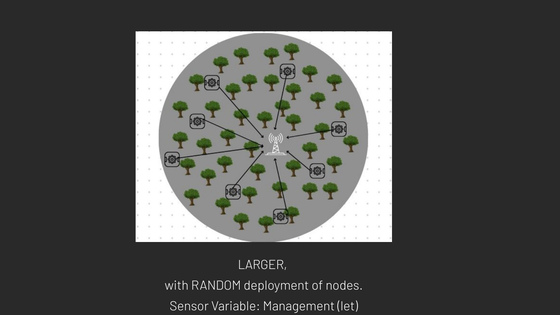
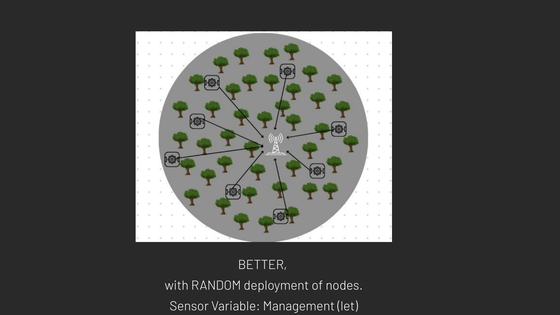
LARGER: LARGER -> BETTER (263, 265)
